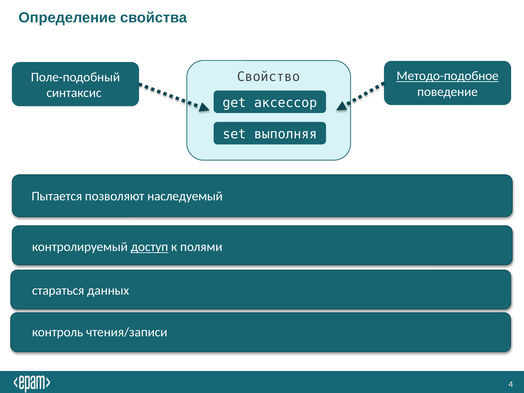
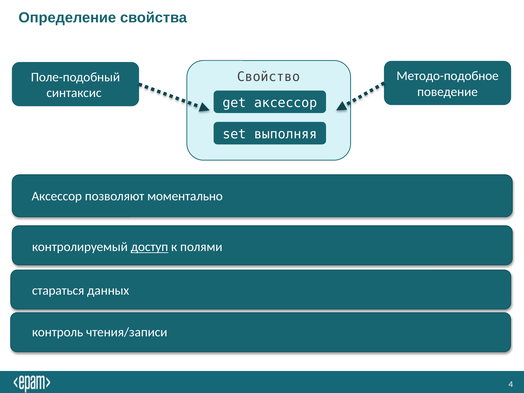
Методо-подобное underline: present -> none (448, 76)
Пытается: Пытается -> Аксессор (57, 196)
наследуемый: наследуемый -> моментально (185, 196)
